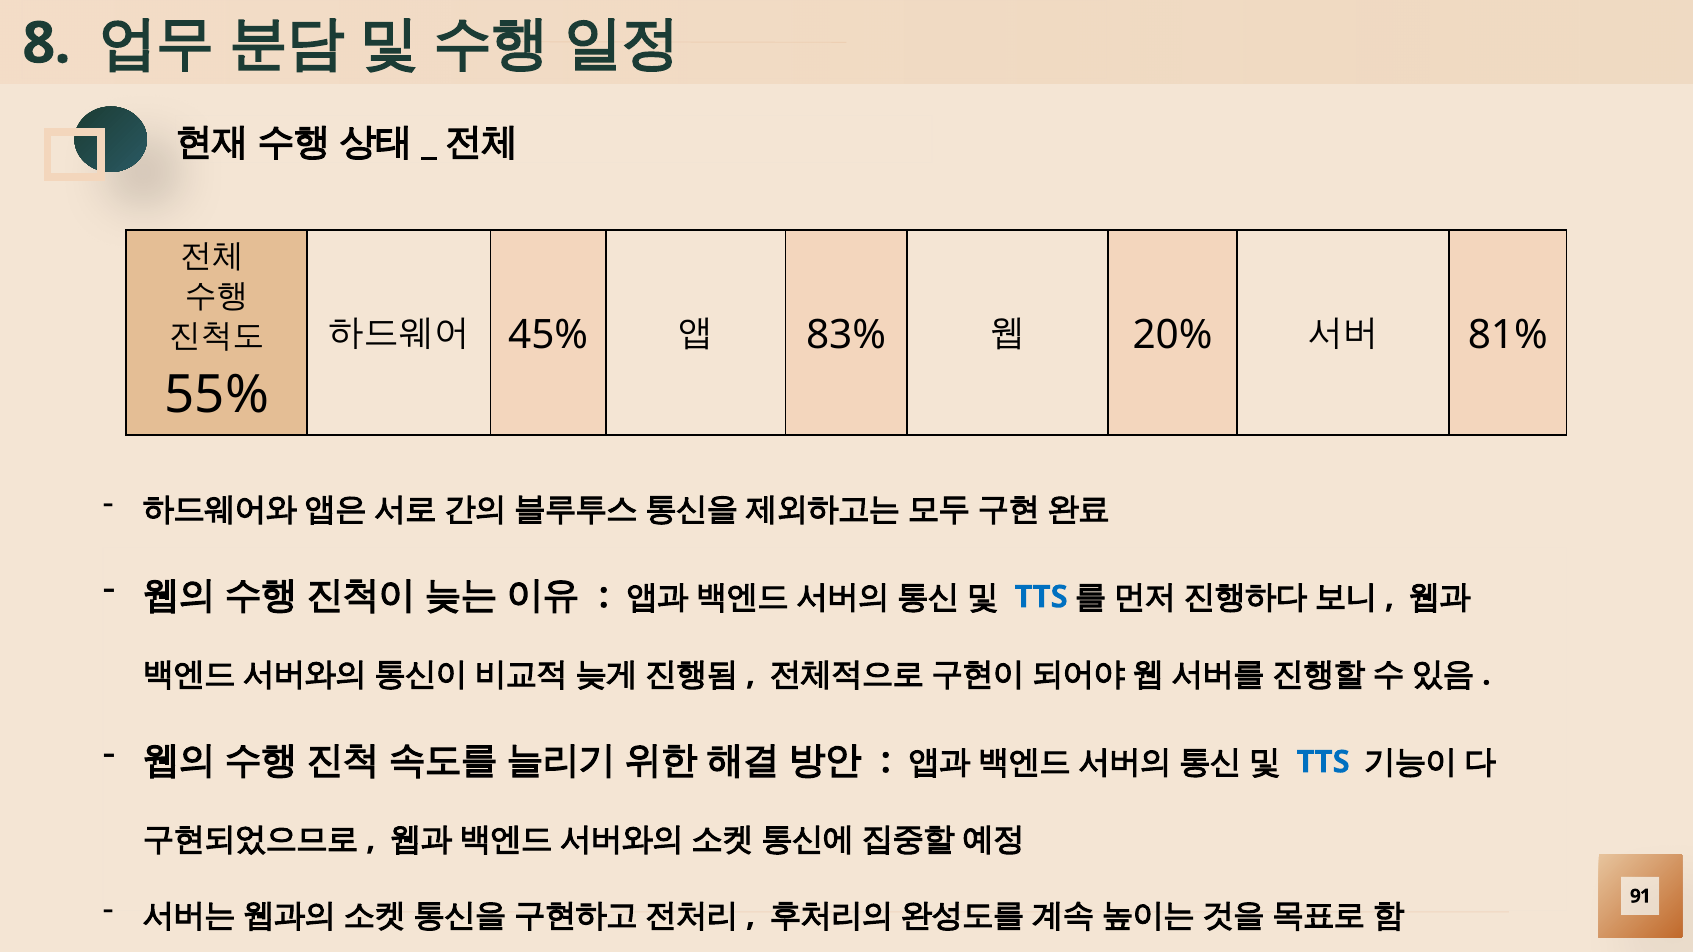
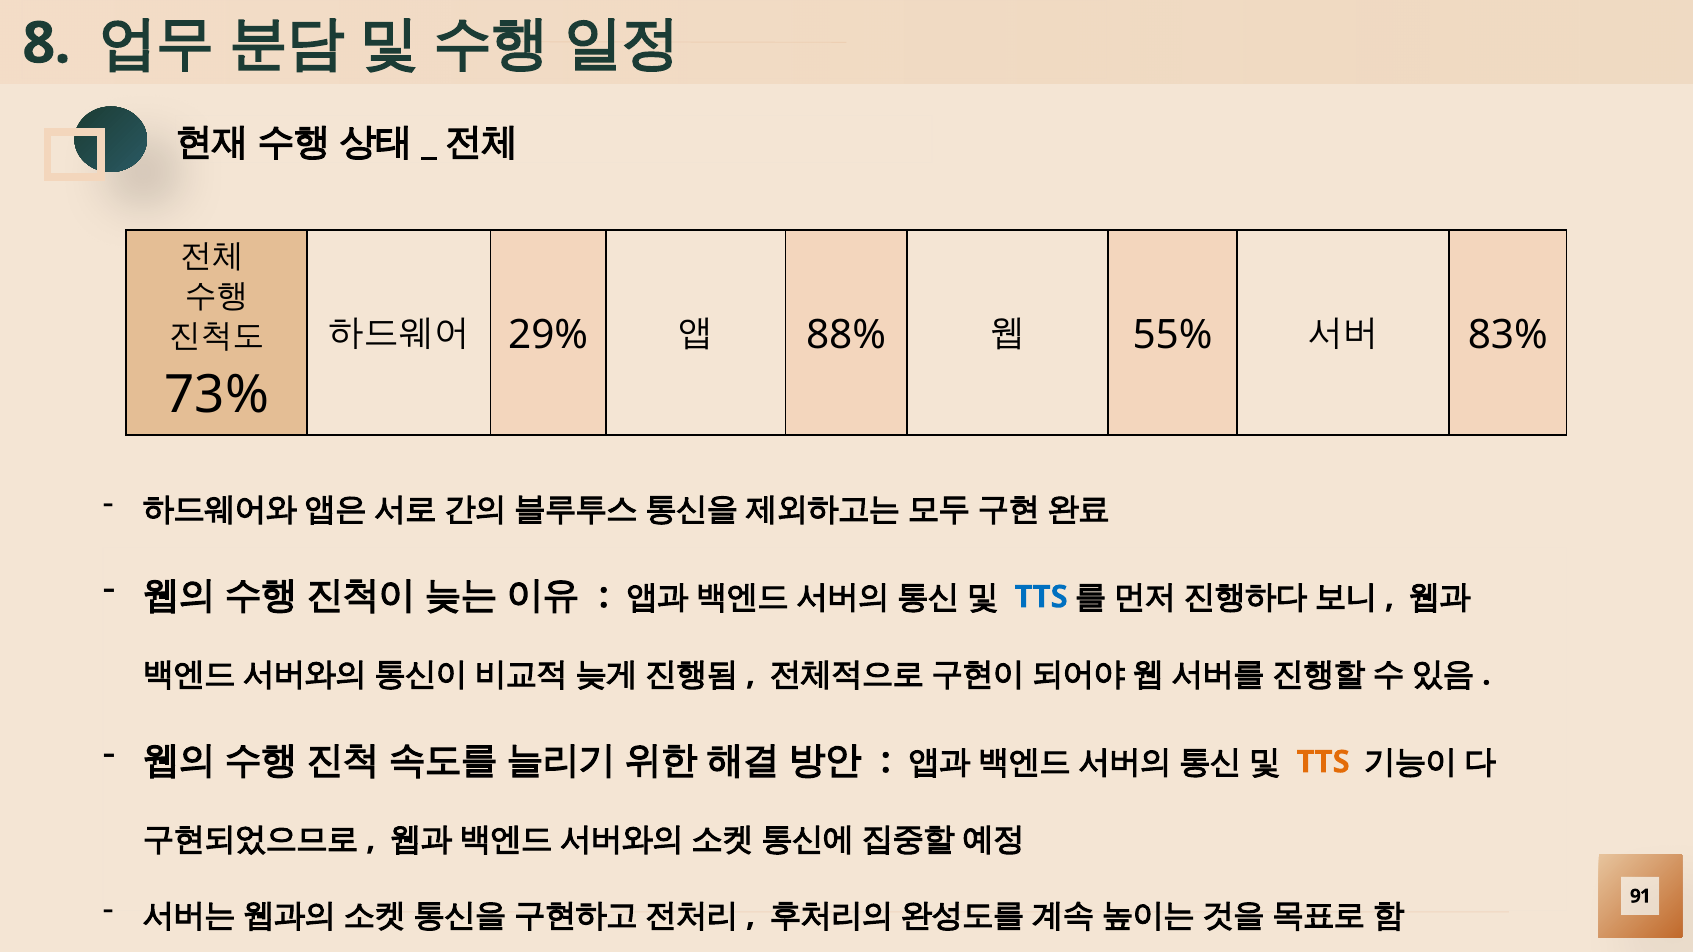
45%: 45% -> 29% (548, 335)
83%: 83% -> 88% (846, 335)
20%: 20% -> 55% (1173, 335)
81%: 81% -> 83% (1508, 335)
55%: 55% -> 73% (217, 396)
TTS colour: blue -> orange (1323, 762)
